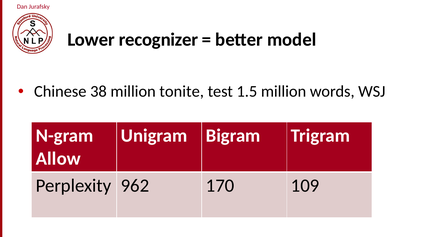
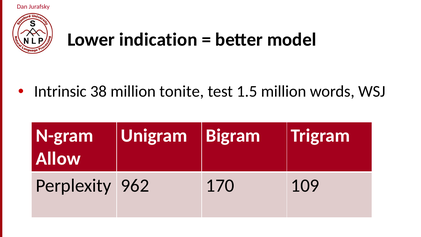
recognizer: recognizer -> indication (158, 40)
Chinese: Chinese -> Intrinsic (60, 91)
